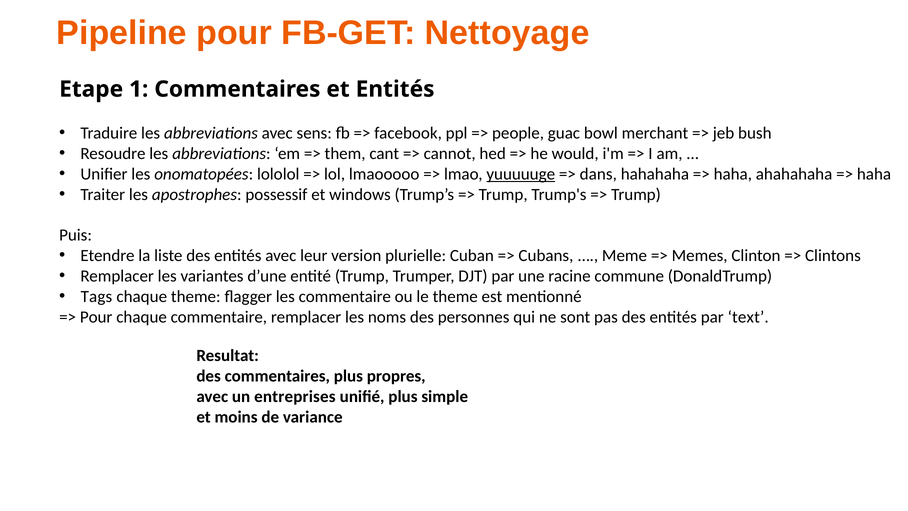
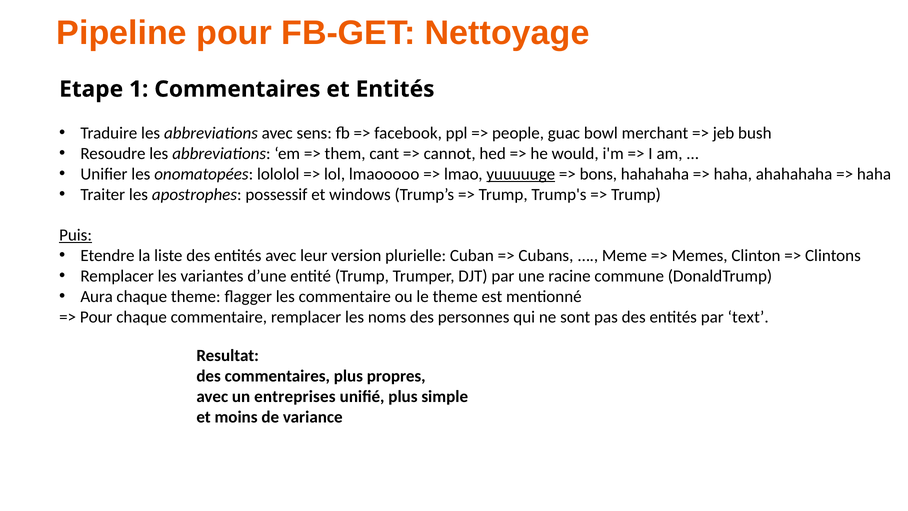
dans: dans -> bons (598, 174)
Puis underline: none -> present (76, 235)
Tags: Tags -> Aura (97, 296)
